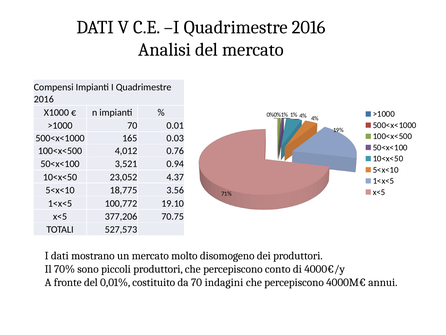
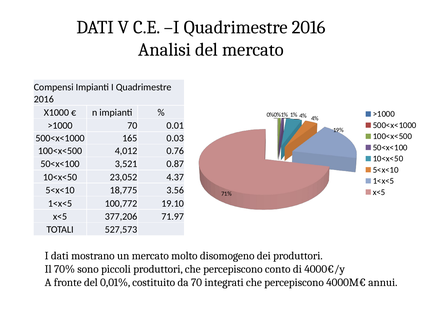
0.94: 0.94 -> 0.87 (175, 164)
70.75: 70.75 -> 71.97 (173, 216)
indagini: indagini -> integrati (224, 282)
